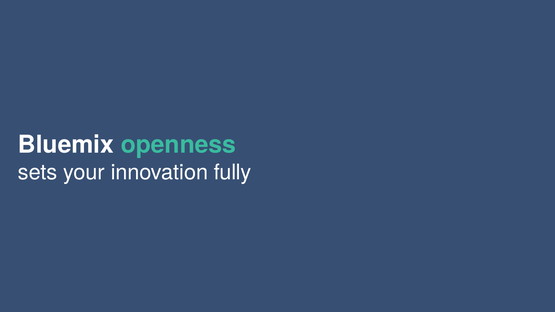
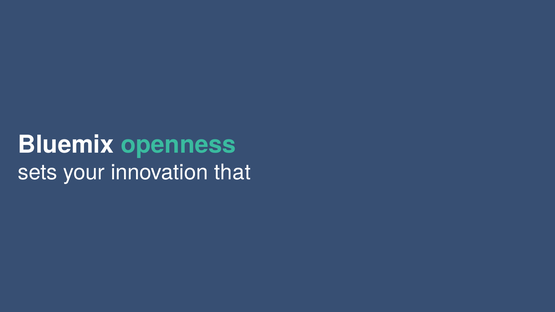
fully: fully -> that (232, 172)
